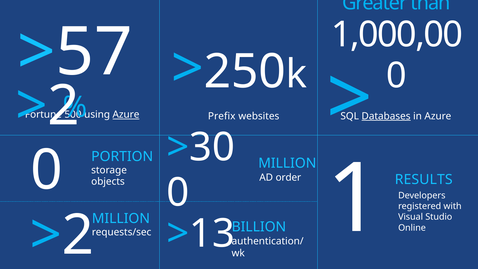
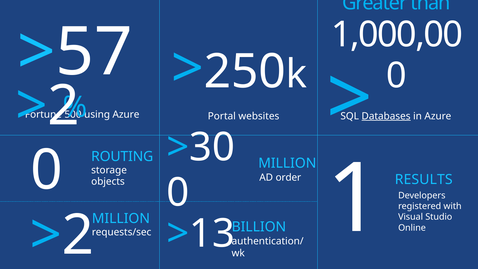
Azure underline: present -> none (126, 115)
Prefix: Prefix -> Portal (222, 116)
PORTION: PORTION -> ROUTING (122, 157)
